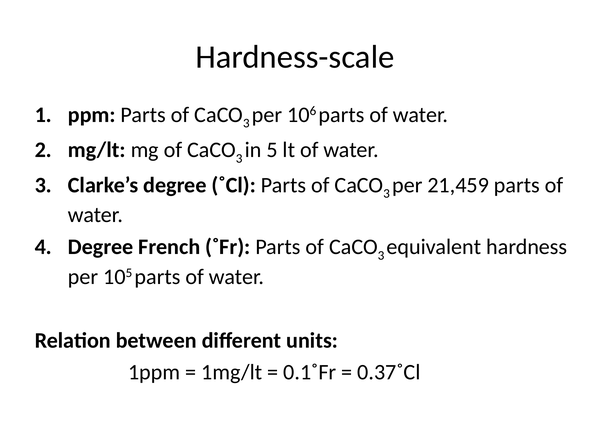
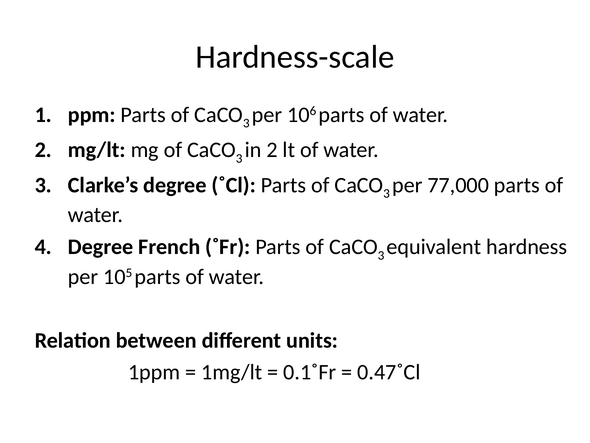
in 5: 5 -> 2 (272, 150)
21,459: 21,459 -> 77,000 (458, 185)
0.37˚Cl: 0.37˚Cl -> 0.47˚Cl (389, 372)
